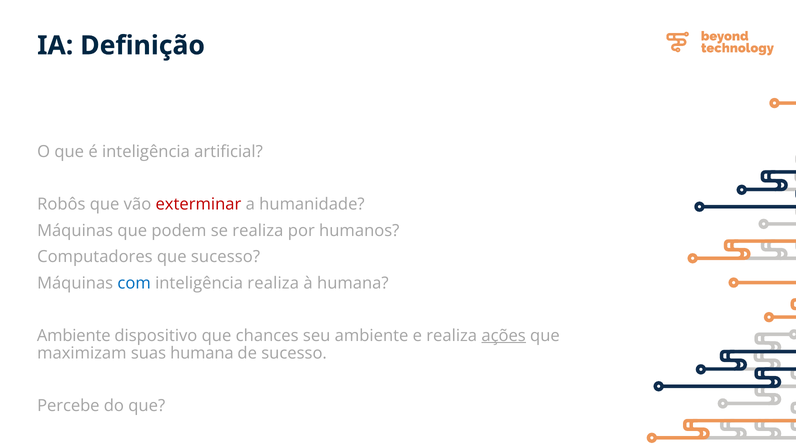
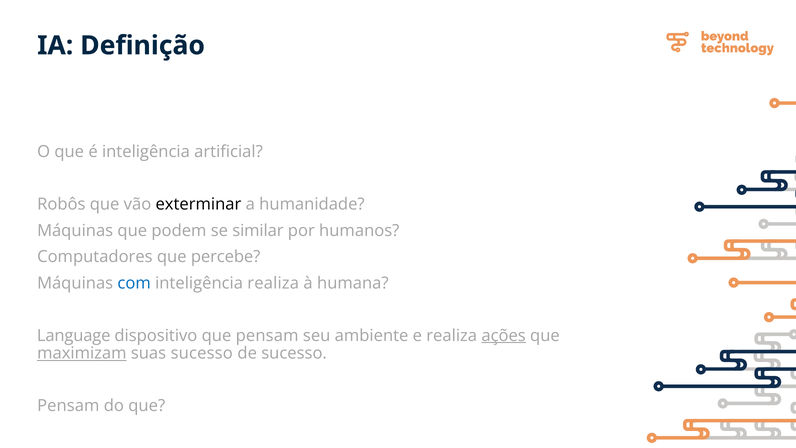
exterminar colour: red -> black (198, 204)
se realiza: realiza -> similar (258, 231)
que sucesso: sucesso -> percebe (226, 257)
Ambiente: Ambiente -> Language (74, 335)
que chances: chances -> pensam (267, 335)
maximizam underline: none -> present (82, 353)
suas humana: humana -> sucesso (202, 353)
Percebe: Percebe -> Pensam (68, 406)
